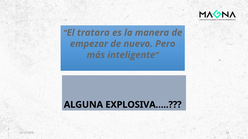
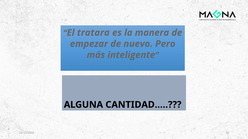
EXPLOSIVA…: EXPLOSIVA… -> CANTIDAD… (143, 105)
